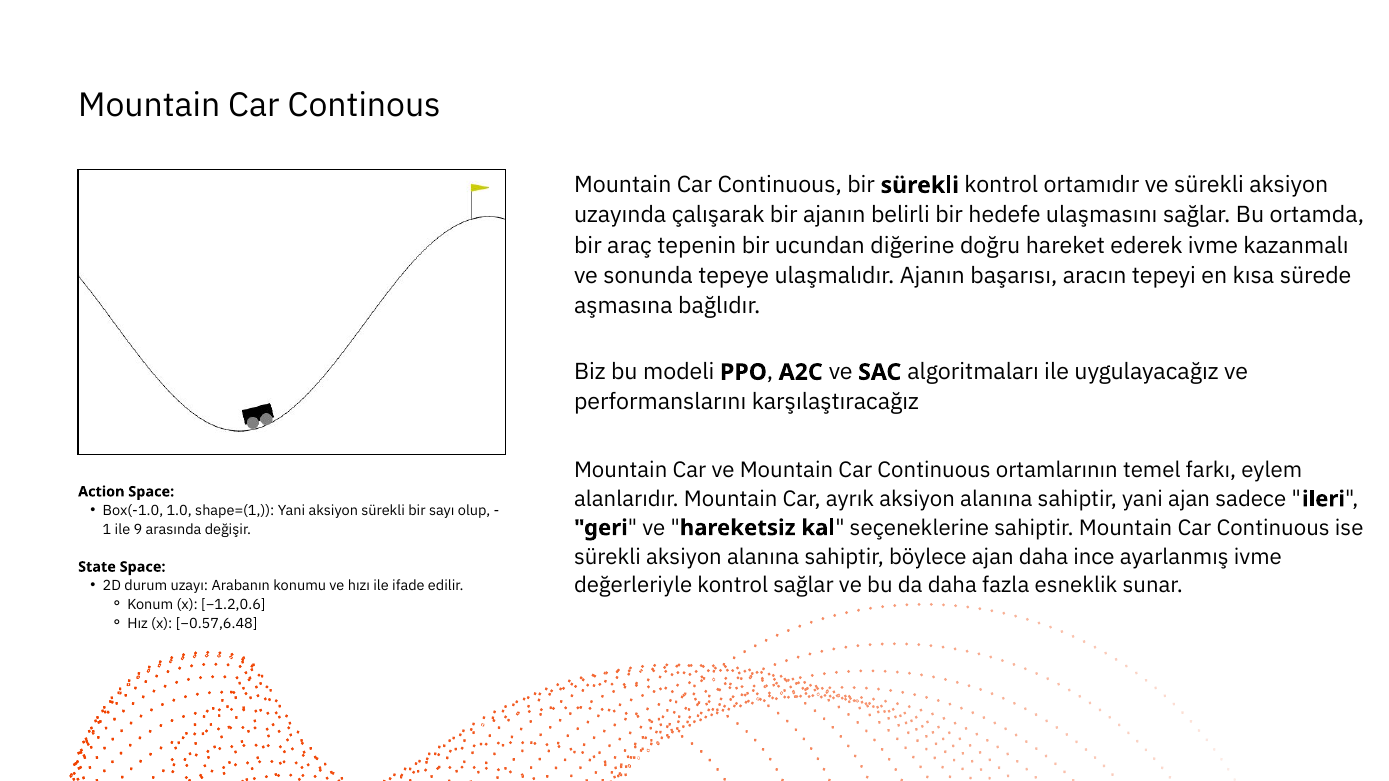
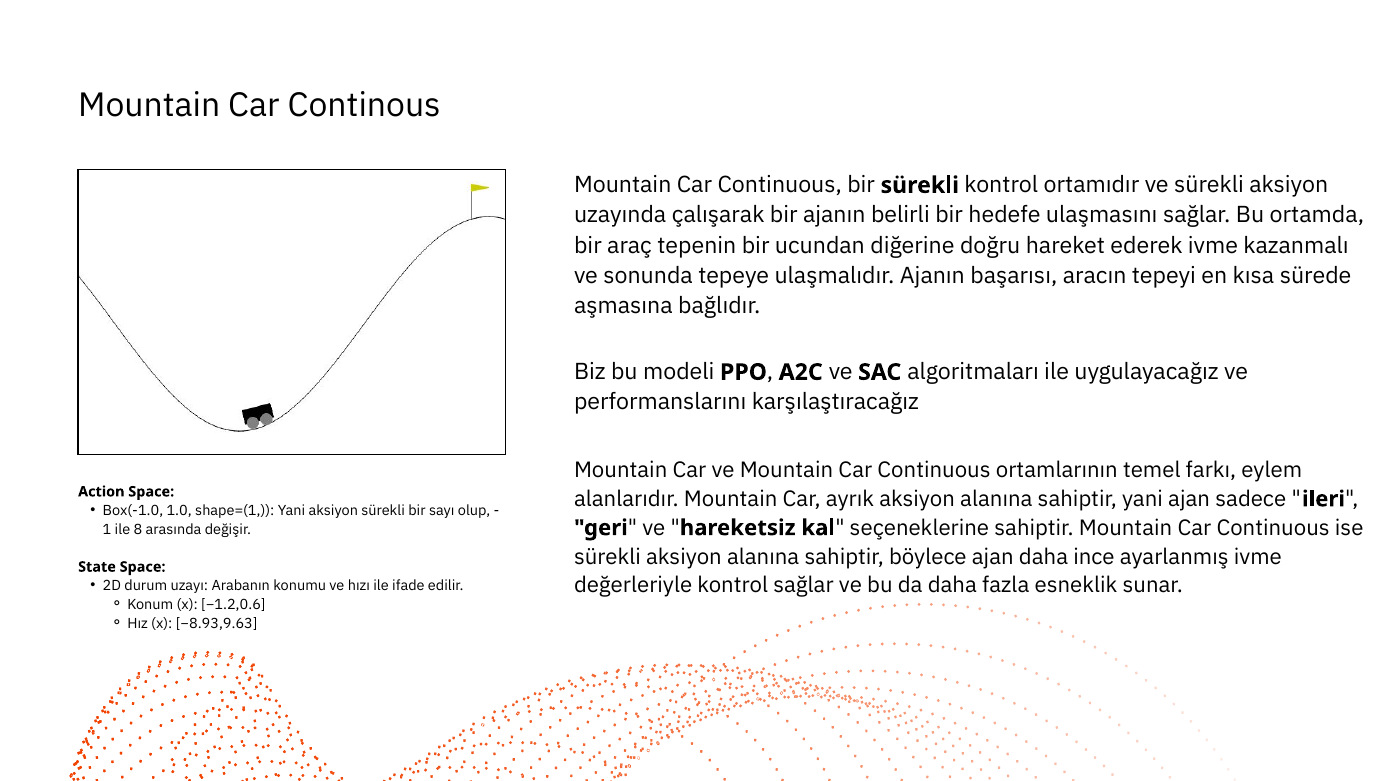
9: 9 -> 8 (138, 529)
−0.57,6.48: −0.57,6.48 -> −8.93,9.63 (217, 624)
